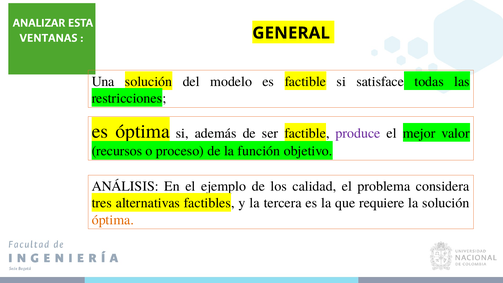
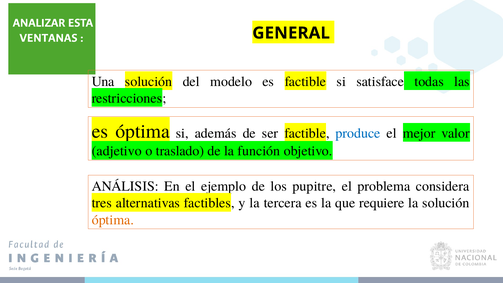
produce colour: purple -> blue (358, 133)
recursos: recursos -> adjetivo (117, 151)
proceso: proceso -> traslado (180, 151)
calidad: calidad -> pupitre (314, 186)
